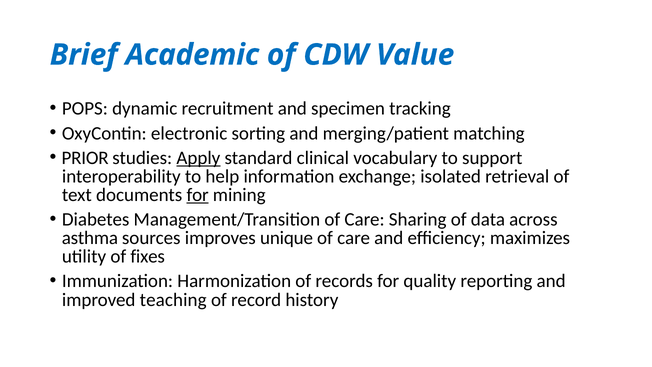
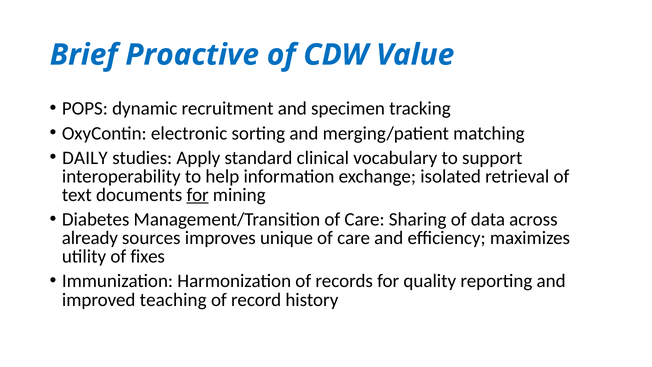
Academic: Academic -> Proactive (192, 55)
PRIOR: PRIOR -> DAILY (85, 158)
Apply underline: present -> none (198, 158)
asthma: asthma -> already (90, 238)
